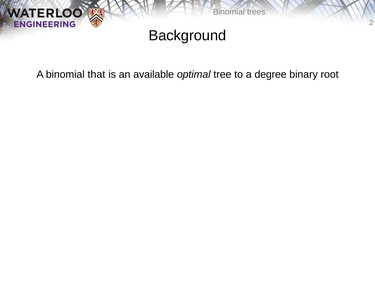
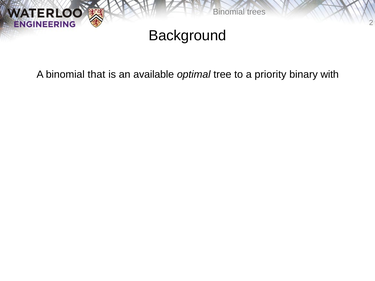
degree: degree -> priority (270, 74)
root: root -> with (330, 74)
